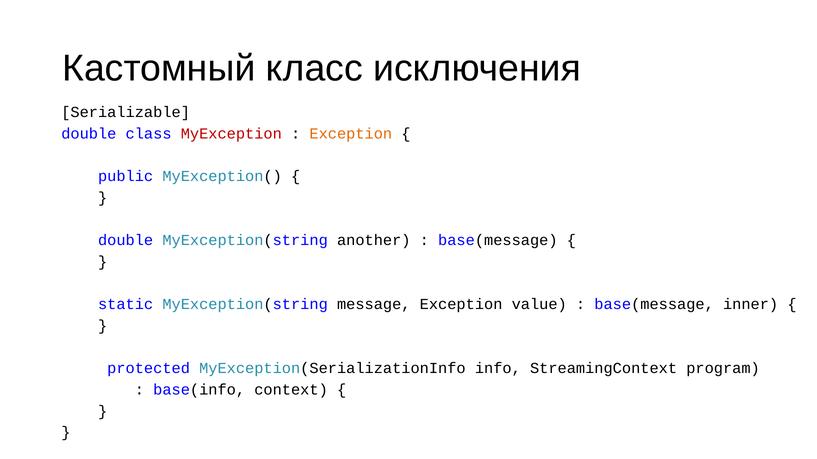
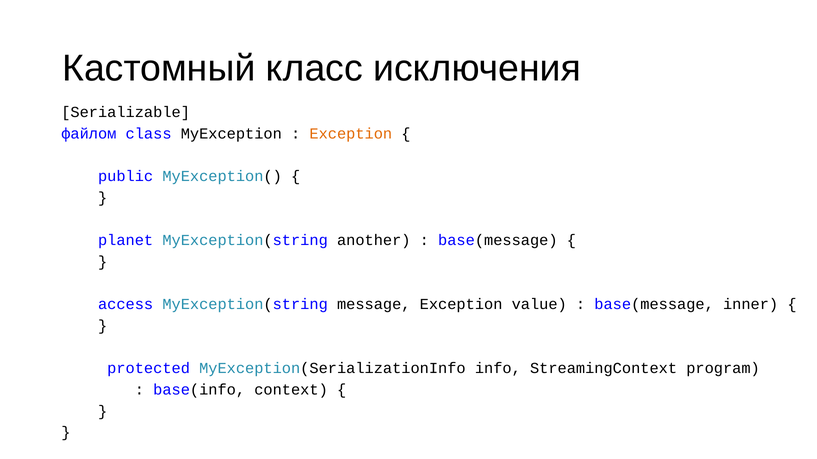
double: double -> файлом (89, 134)
MyException colour: red -> black (231, 134)
double: double -> planet (126, 241)
static: static -> access (126, 305)
